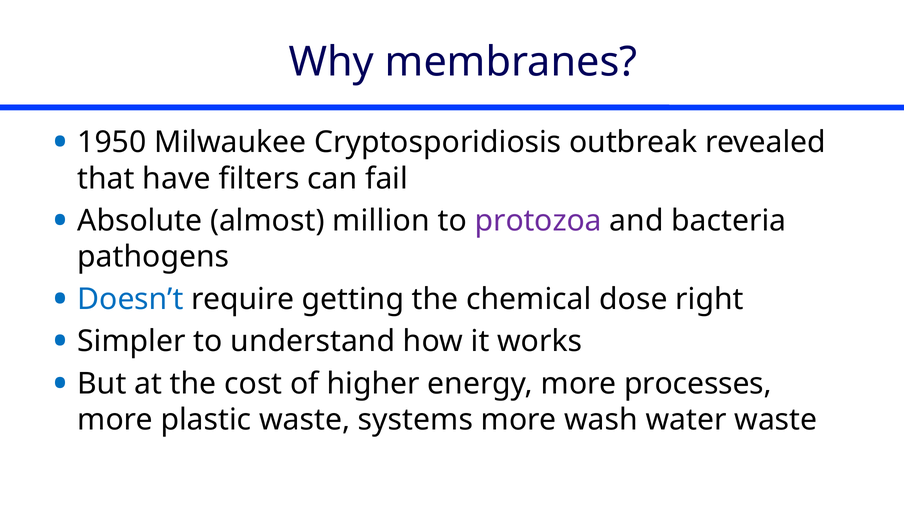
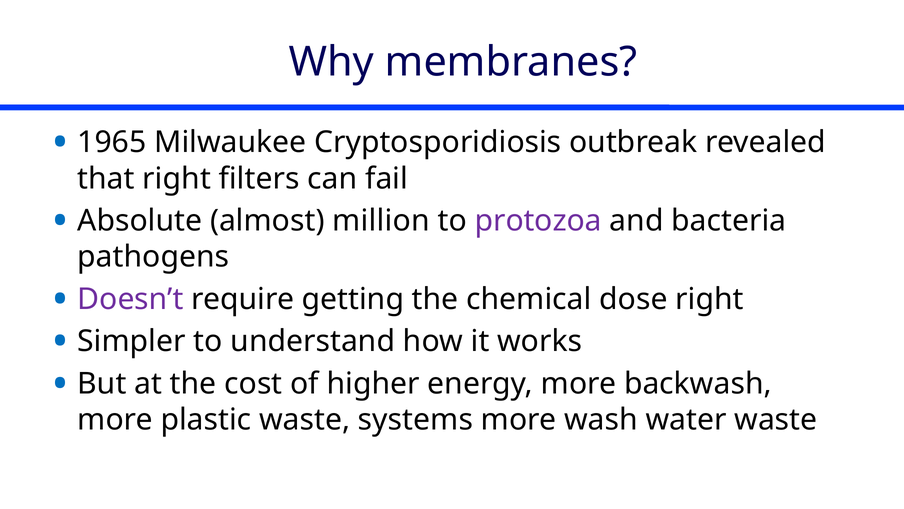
1950: 1950 -> 1965 (112, 142)
that have: have -> right (177, 178)
Doesn’t colour: blue -> purple (130, 299)
processes: processes -> backwash (698, 383)
